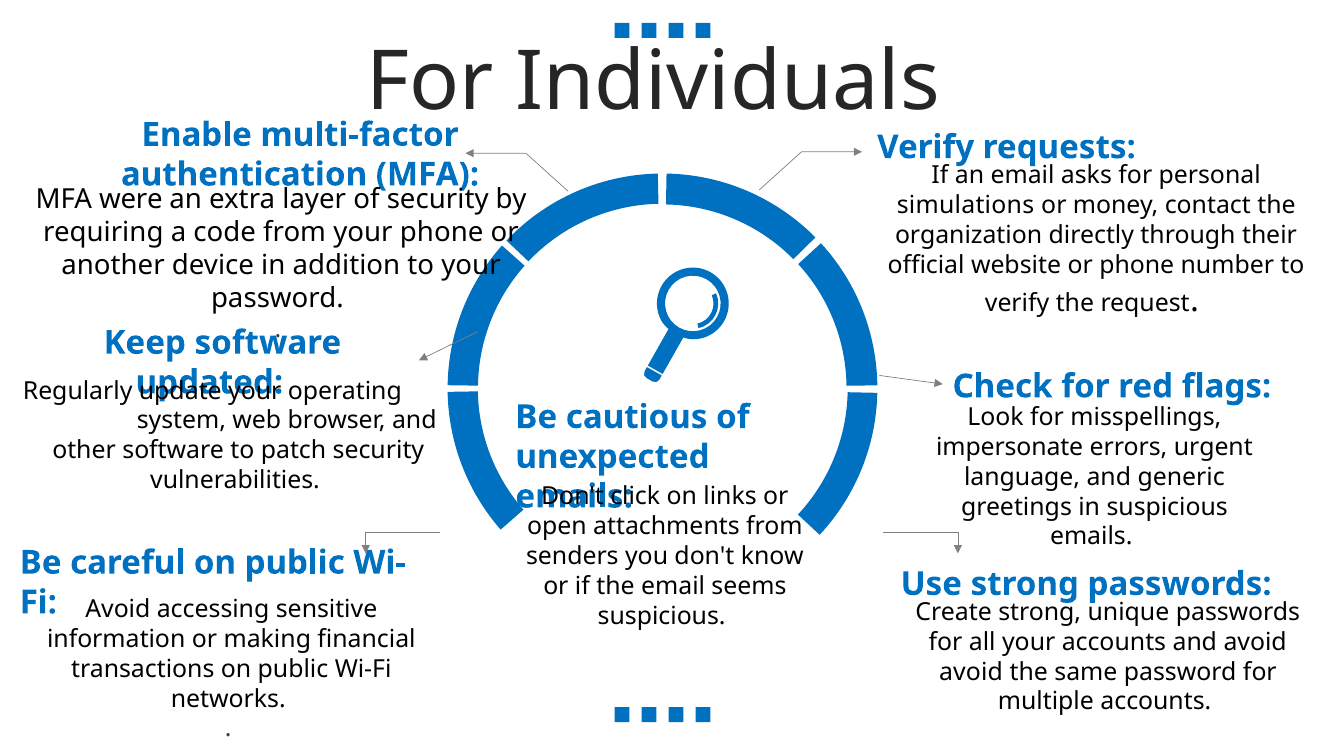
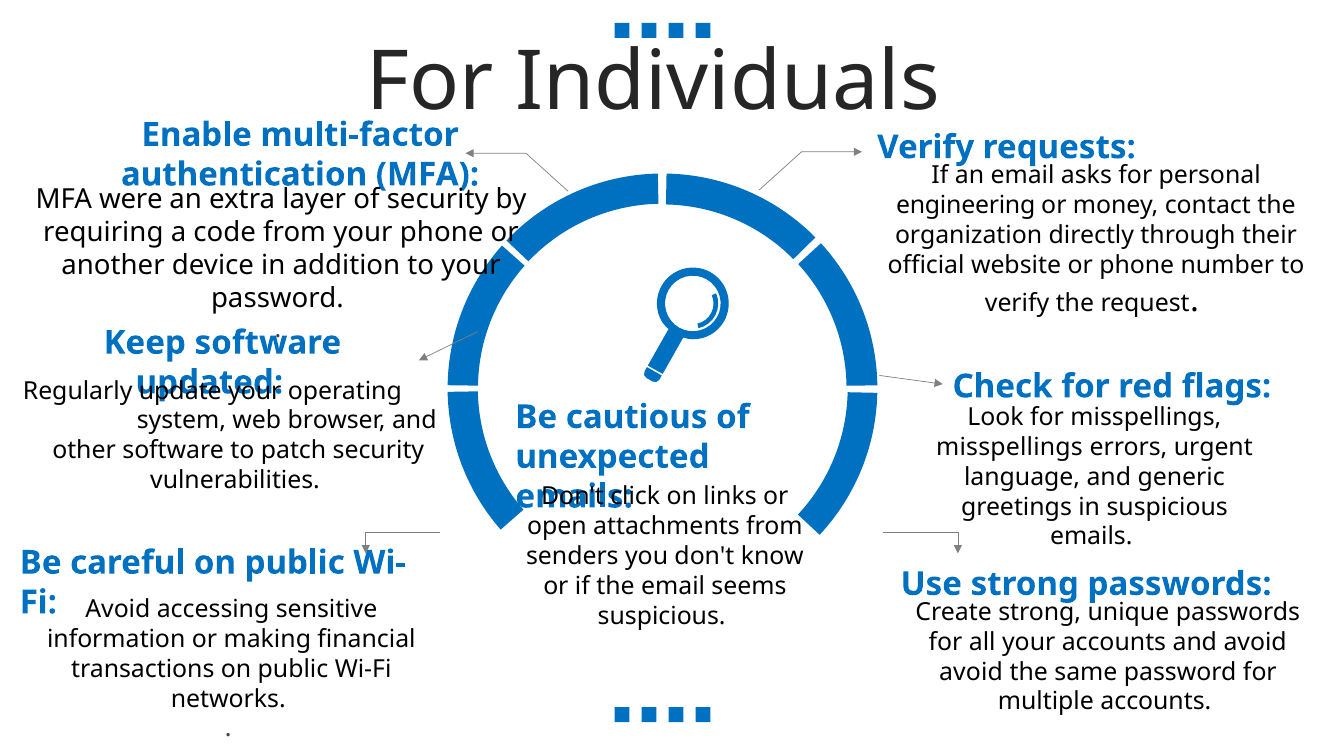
simulations: simulations -> engineering (966, 205)
impersonate: impersonate -> misspellings (1010, 448)
